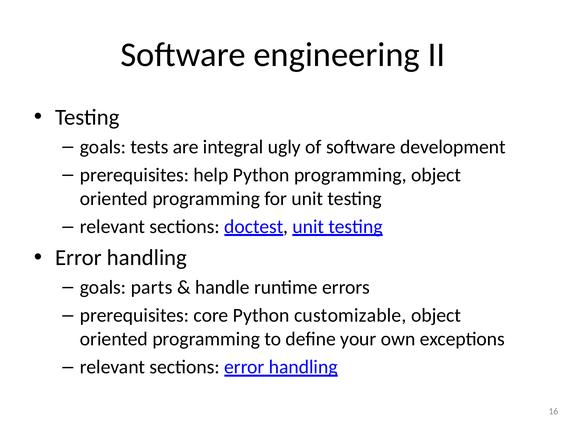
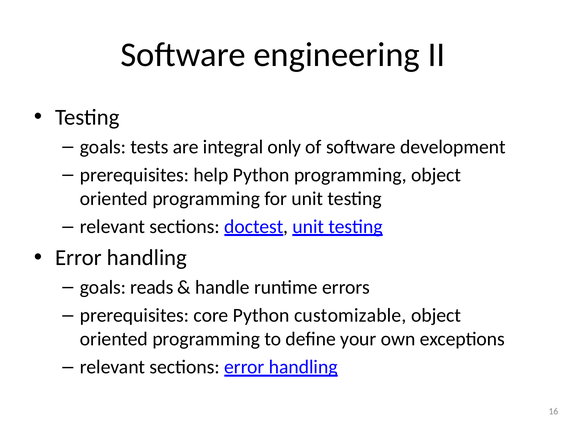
ugly: ugly -> only (284, 147)
parts: parts -> reads (152, 287)
